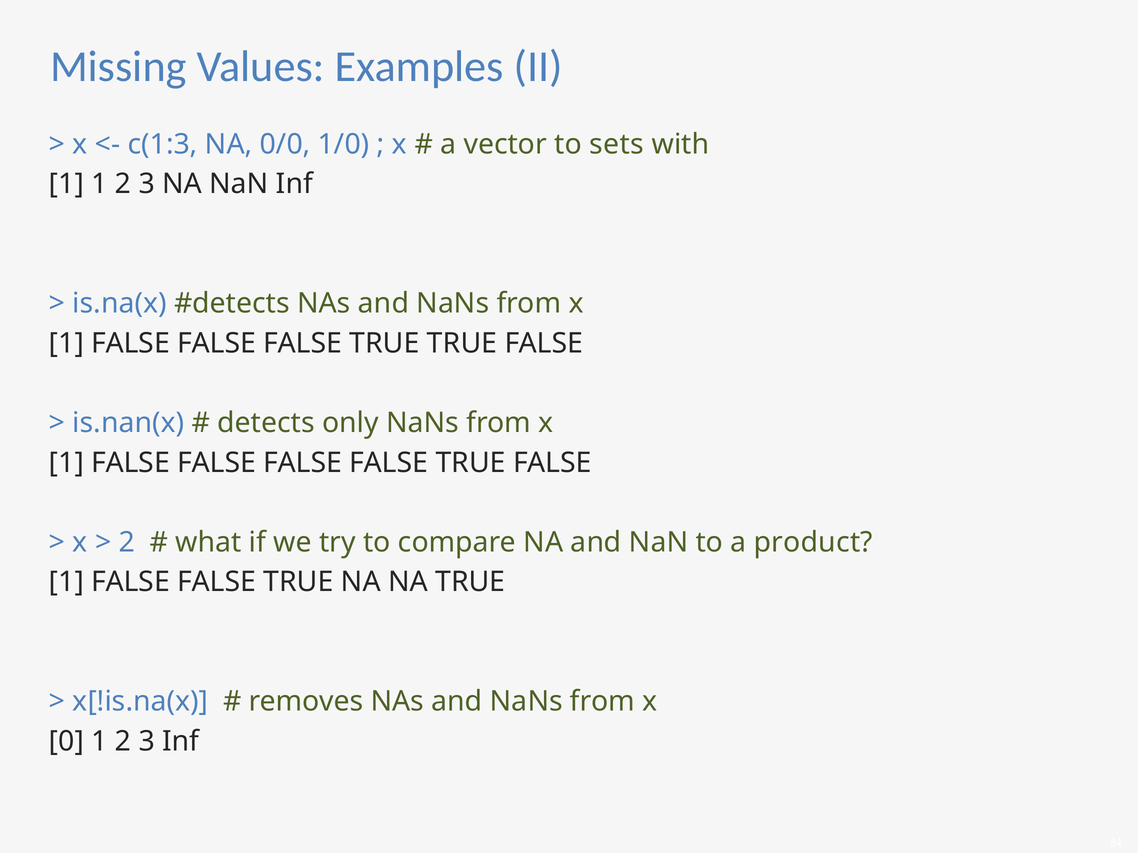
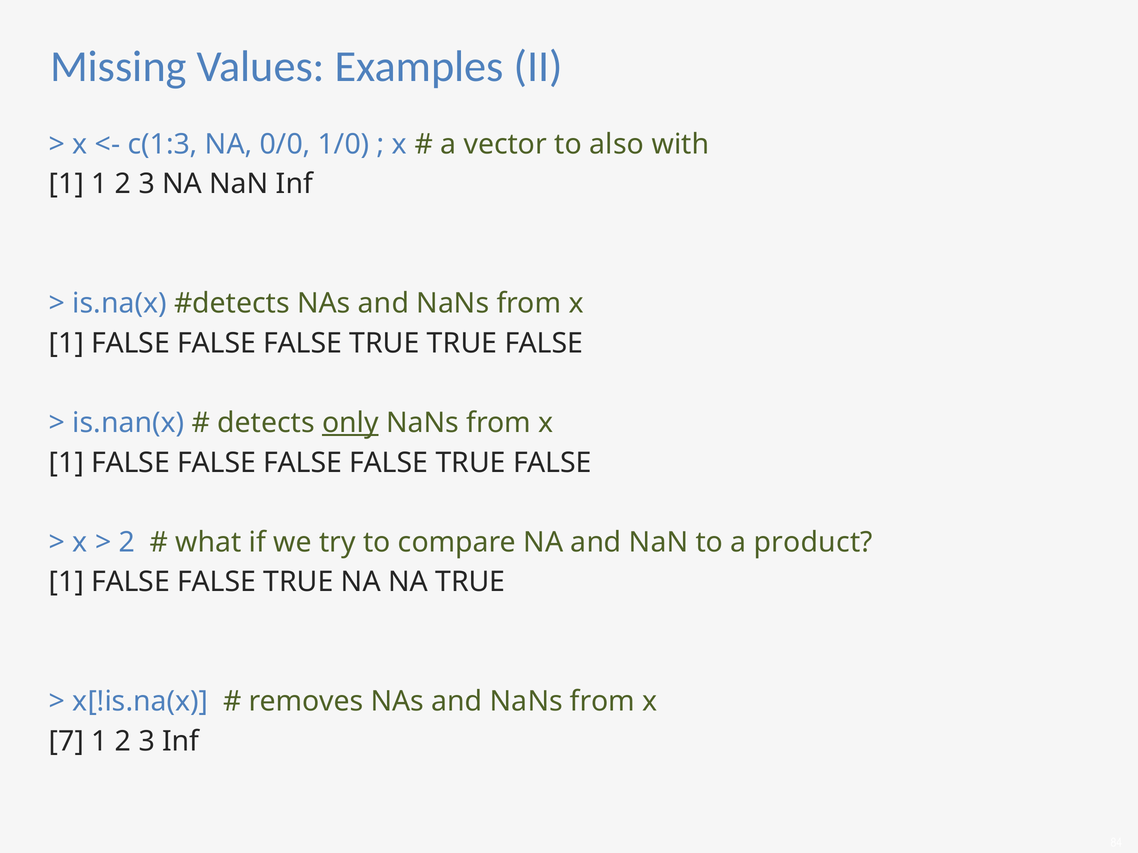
sets: sets -> also (617, 144)
only underline: none -> present (350, 423)
0: 0 -> 7 (66, 742)
